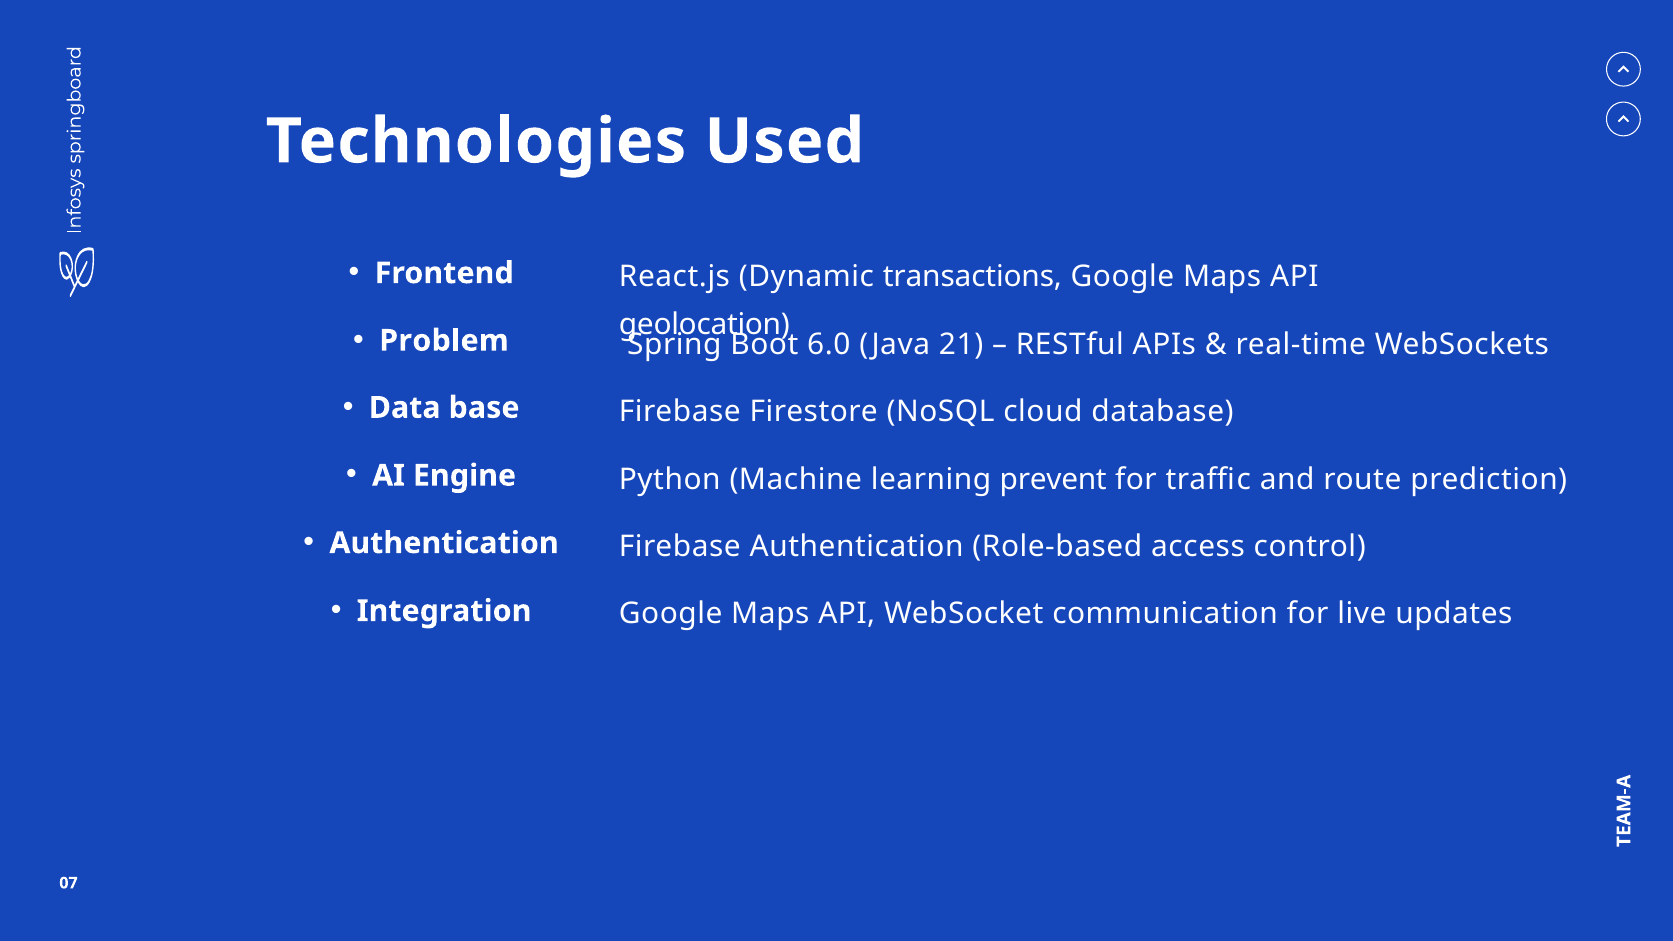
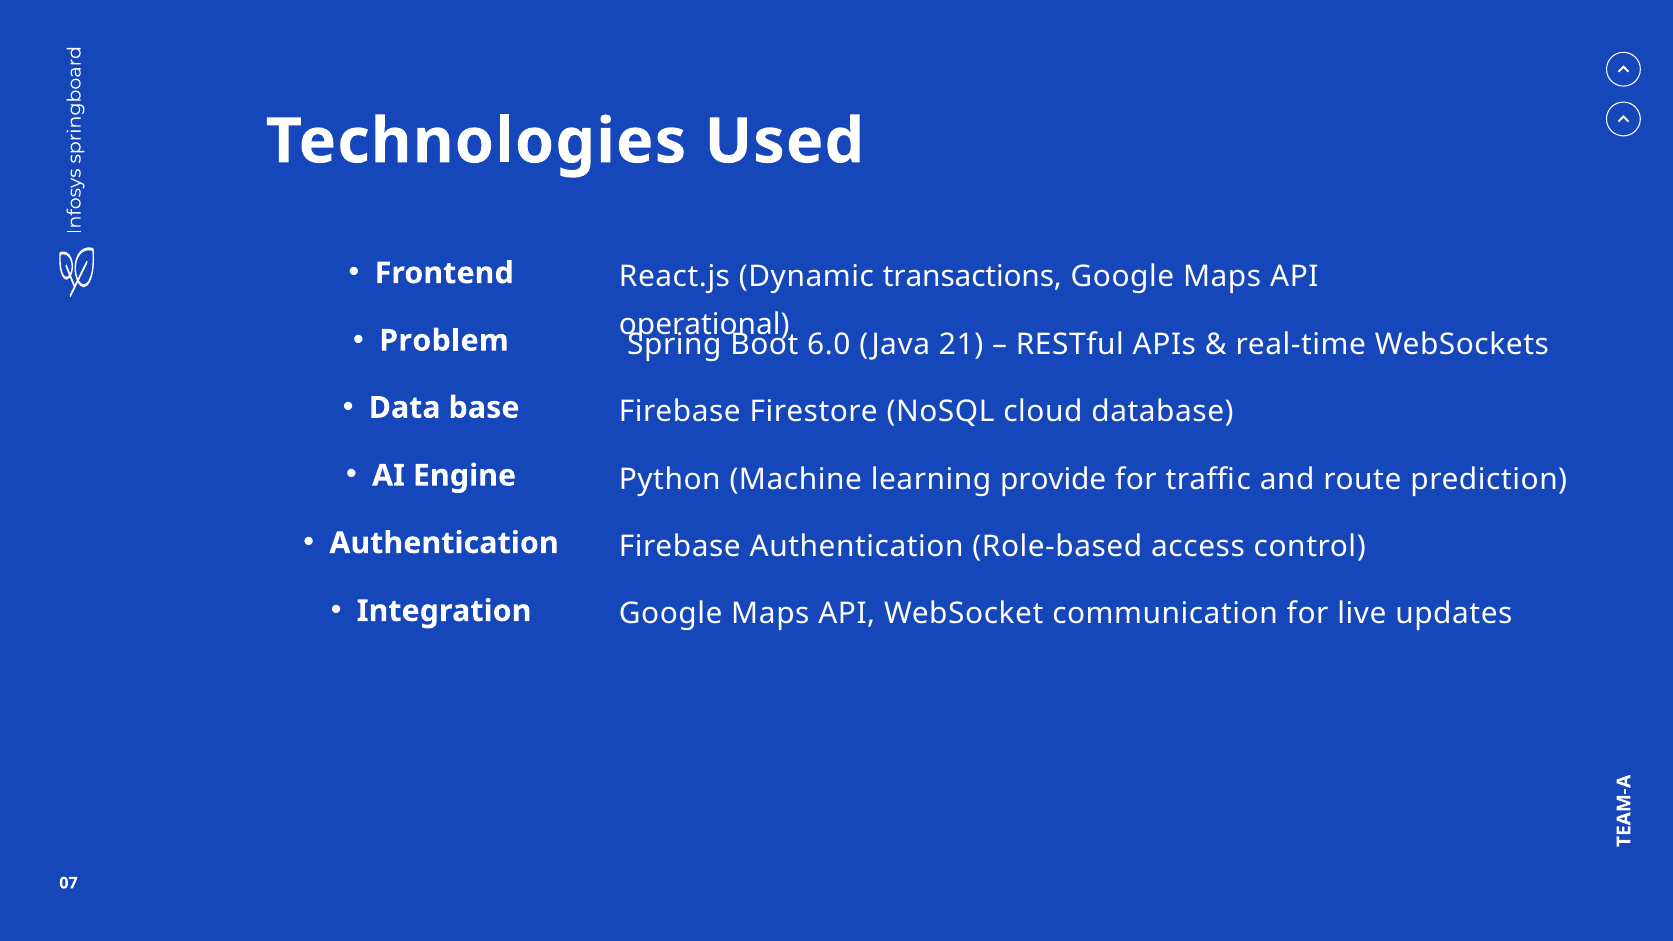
geolocation: geolocation -> operational (704, 325)
prevent: prevent -> provide (1053, 479)
